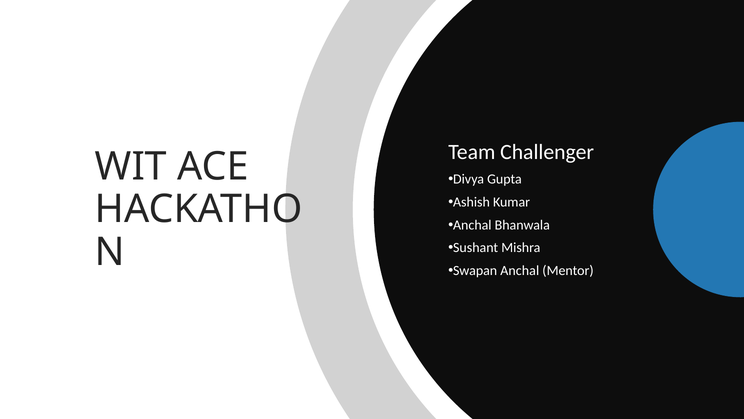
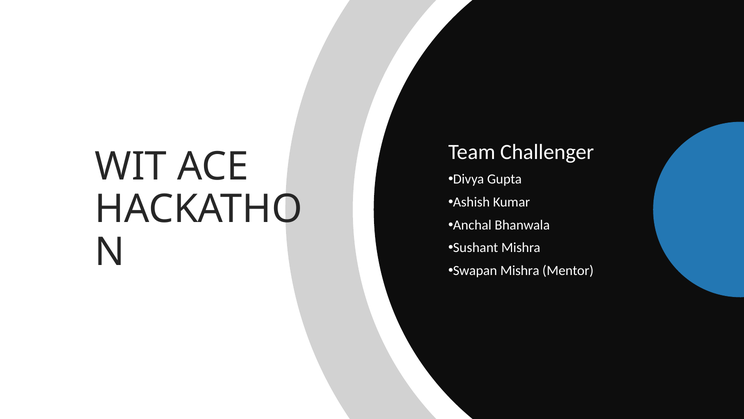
Swapan Anchal: Anchal -> Mishra (520, 270)
